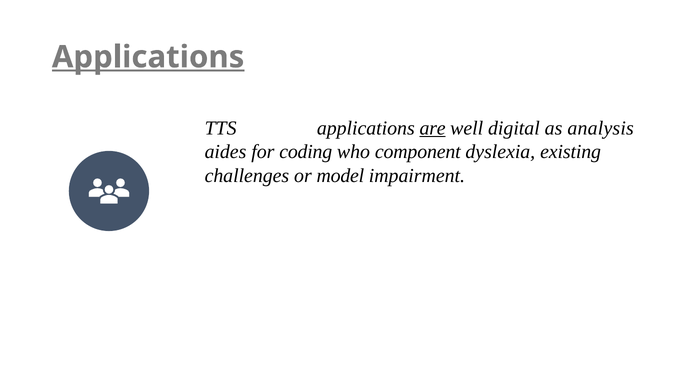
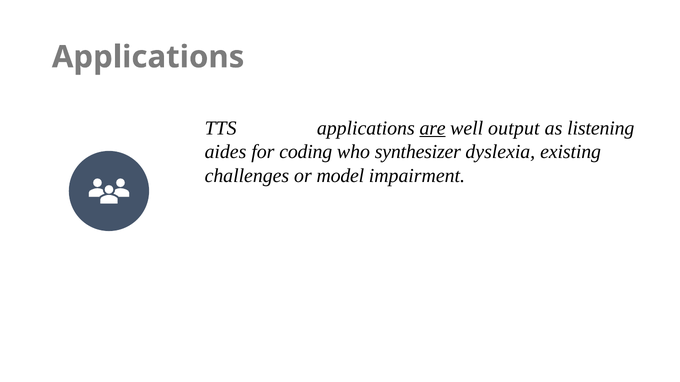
Applications underline: present -> none (148, 57)
digital: digital -> output (514, 128)
analysis: analysis -> listening (601, 128)
component: component -> synthesizer (418, 152)
